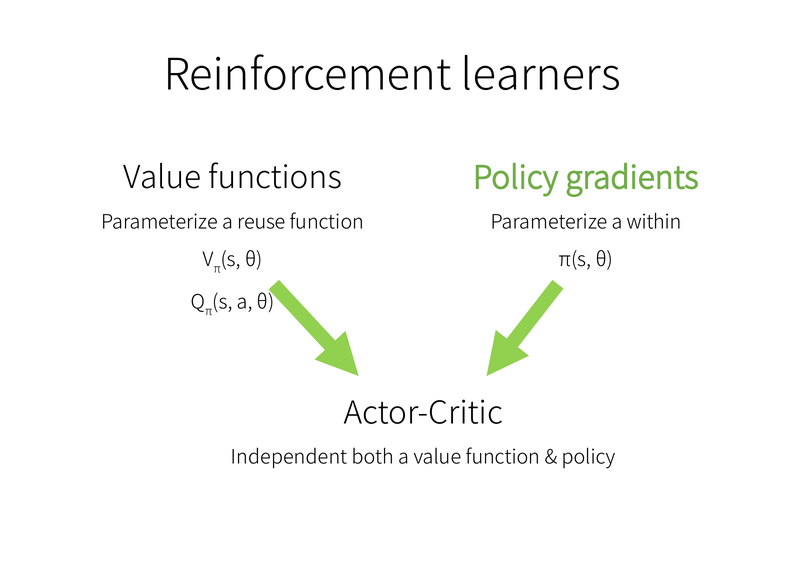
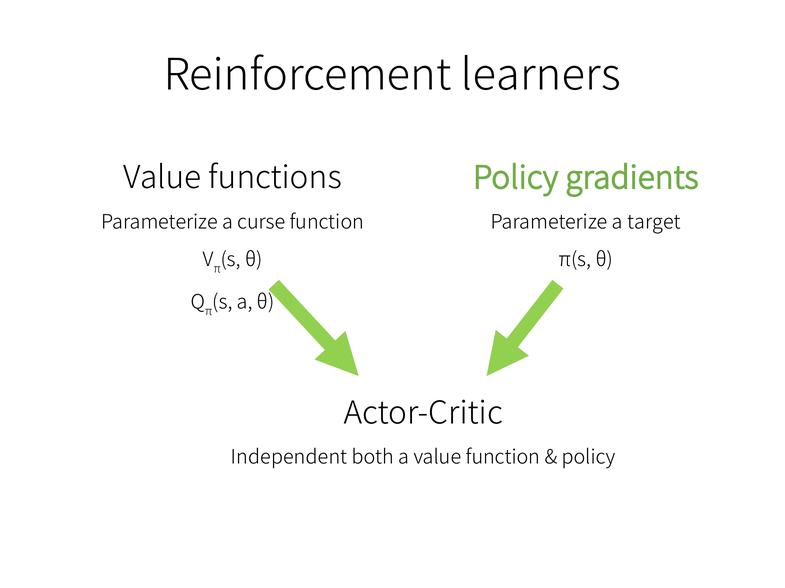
reuse: reuse -> curse (261, 222)
within: within -> target (654, 222)
